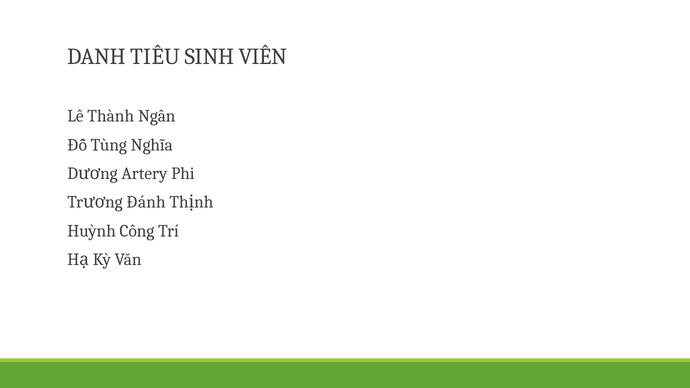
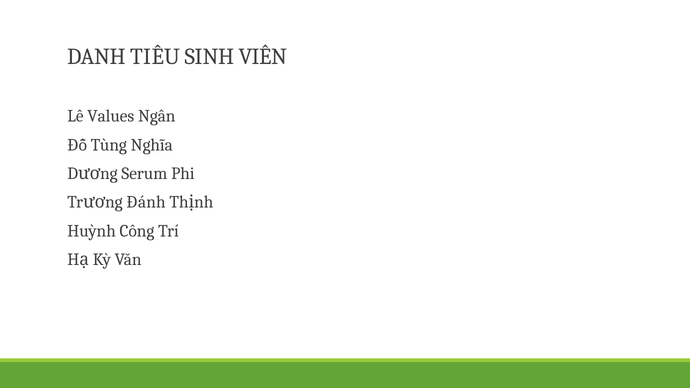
Thành: Thành -> Values (111, 116)
Artery: Artery -> Serum (144, 174)
